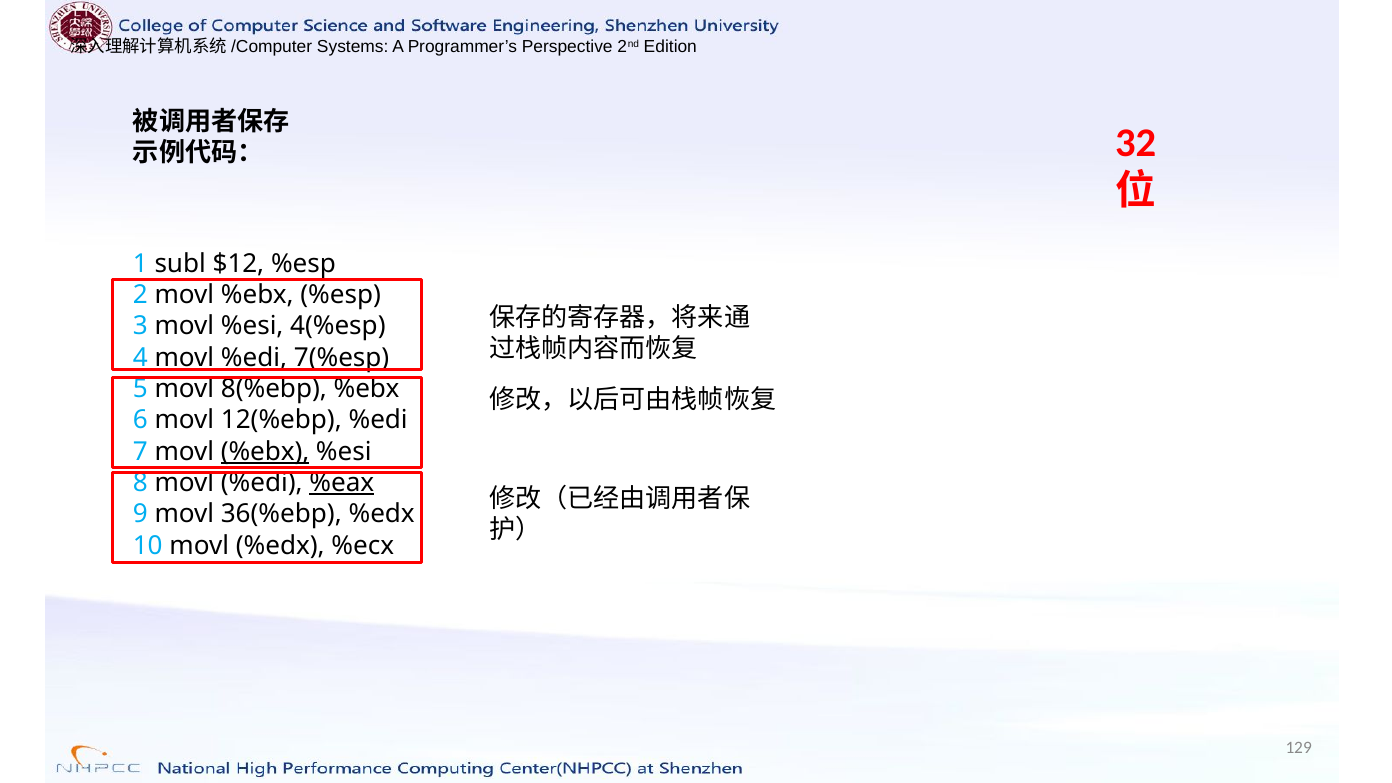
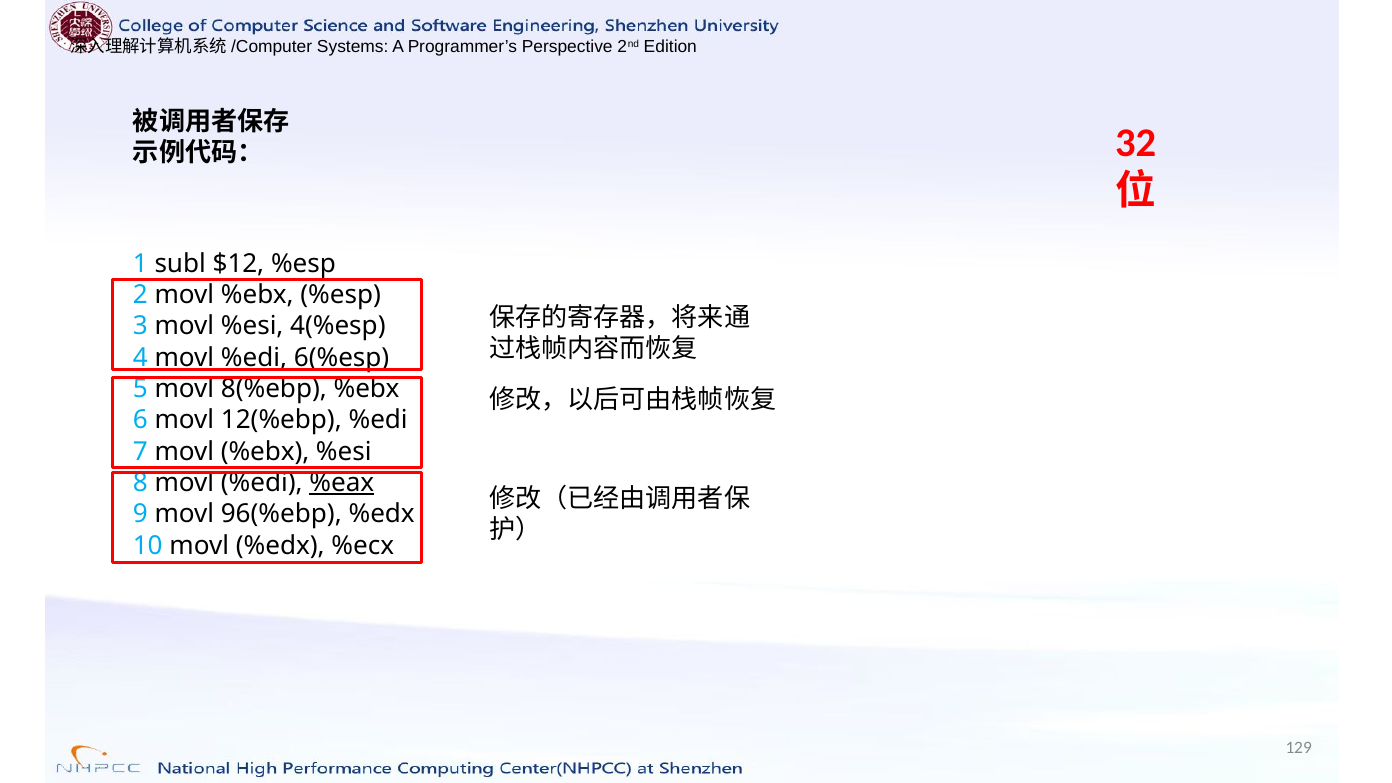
7(%esp: 7(%esp -> 6(%esp (342, 358)
%ebx underline: present -> none (265, 452)
36(%ebp: 36(%ebp -> 96(%ebp (281, 514)
